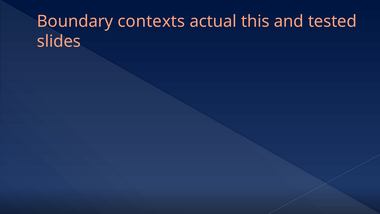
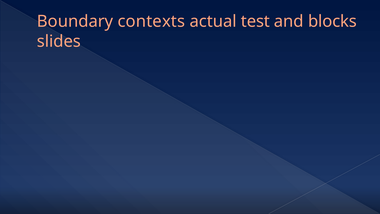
this: this -> test (255, 21)
tested: tested -> blocks (332, 21)
